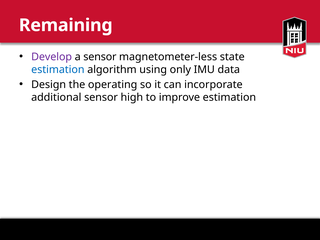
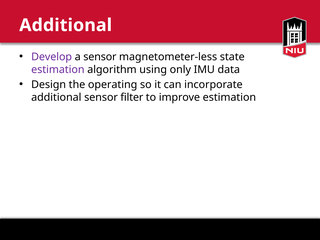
Remaining: Remaining -> Additional (66, 25)
estimation colour: blue -> purple (58, 70)
high: high -> filter (132, 97)
